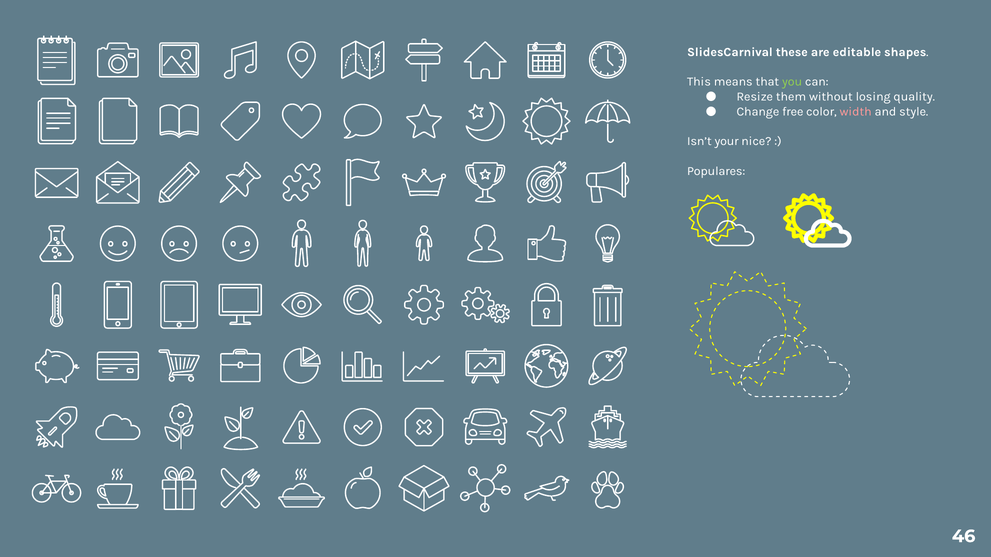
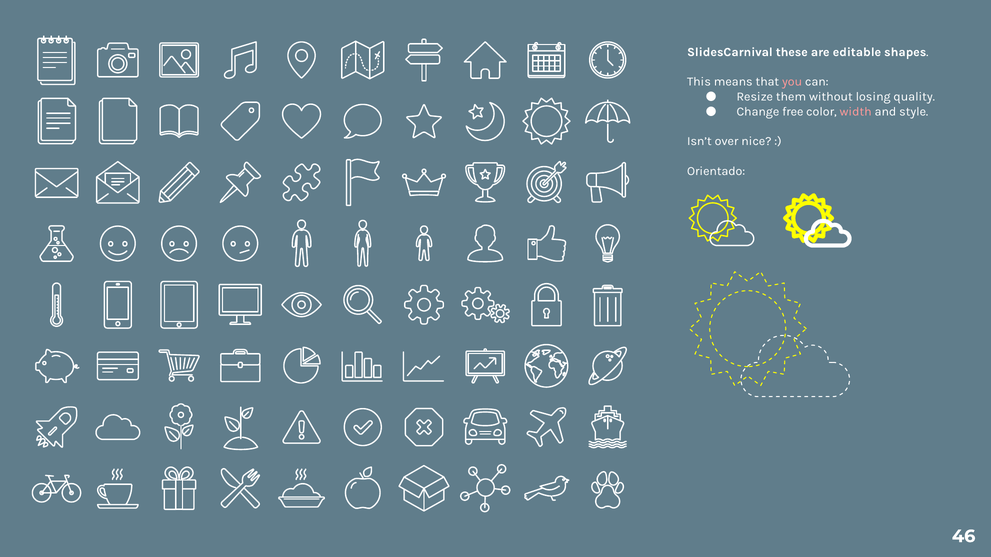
you colour: light green -> pink (792, 82)
your: your -> over (727, 141)
Populares: Populares -> Orientado (716, 171)
